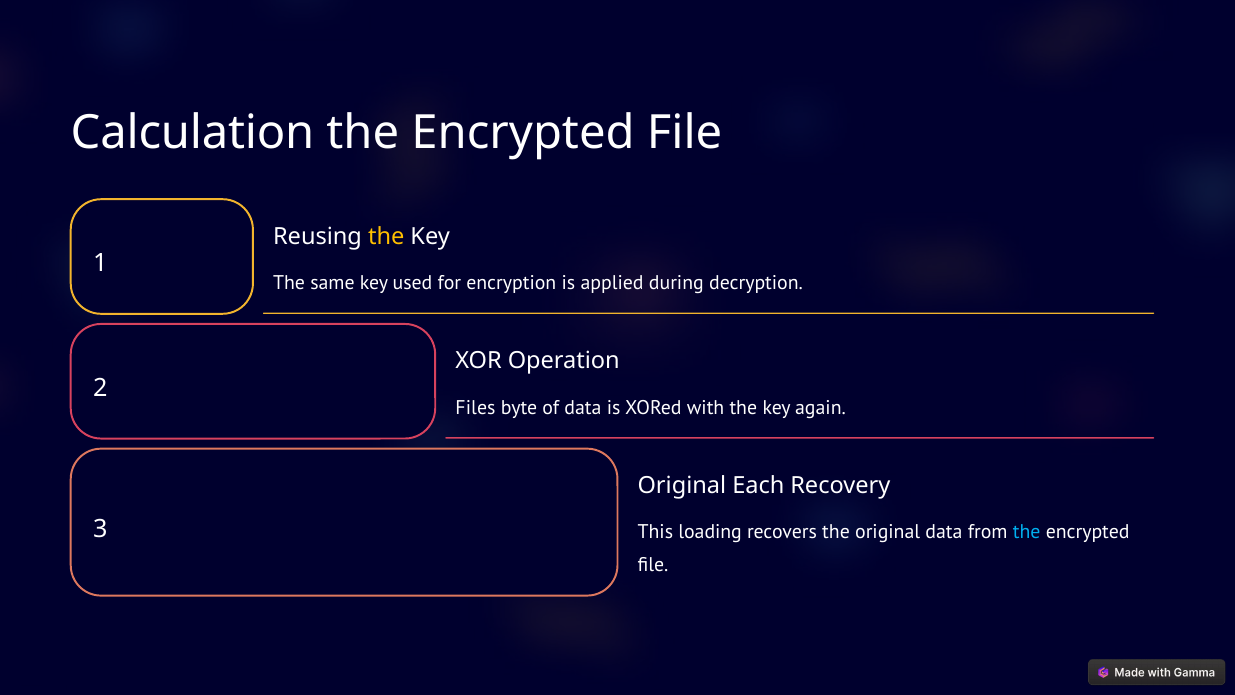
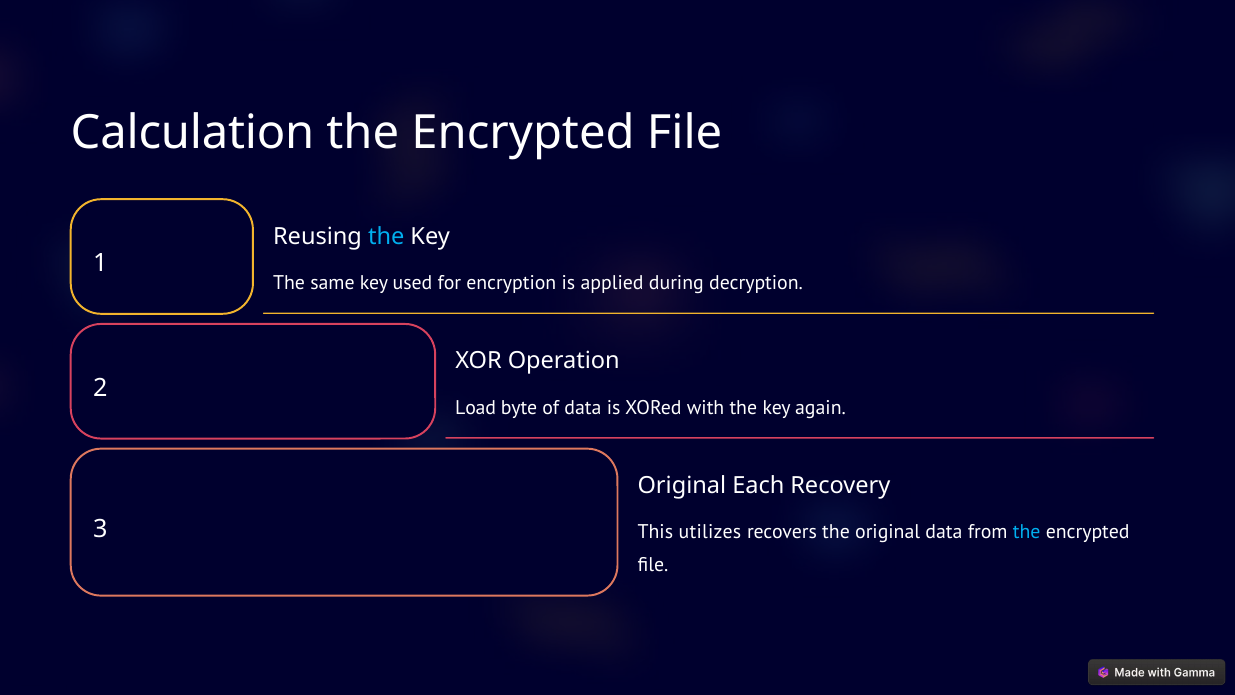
the colour: yellow -> light blue (386, 236)
Files: Files -> Load (476, 407)
loading: loading -> utilizes (710, 532)
